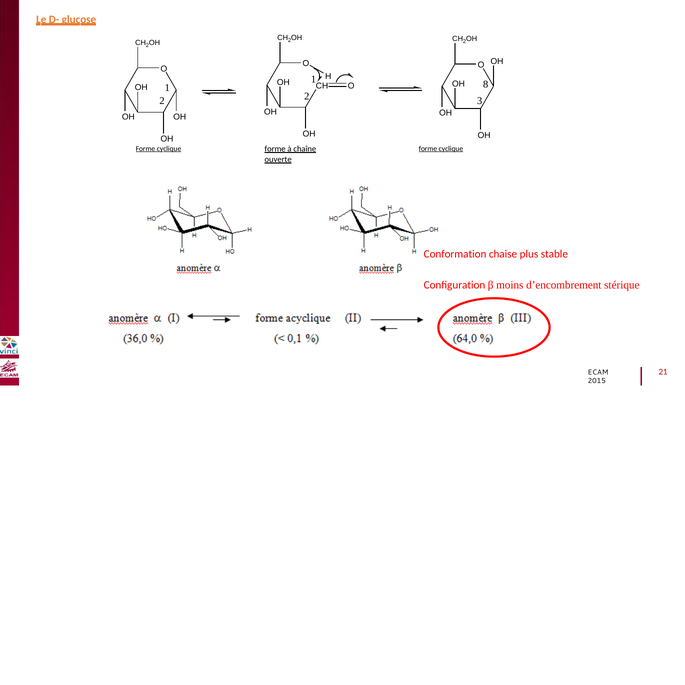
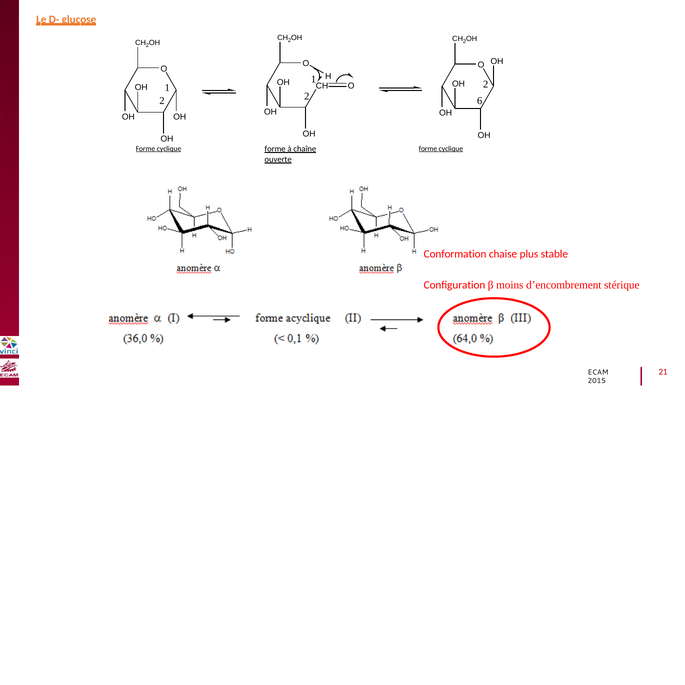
OH OH 8: 8 -> 2 (486, 85)
3: 3 -> 6 (480, 101)
